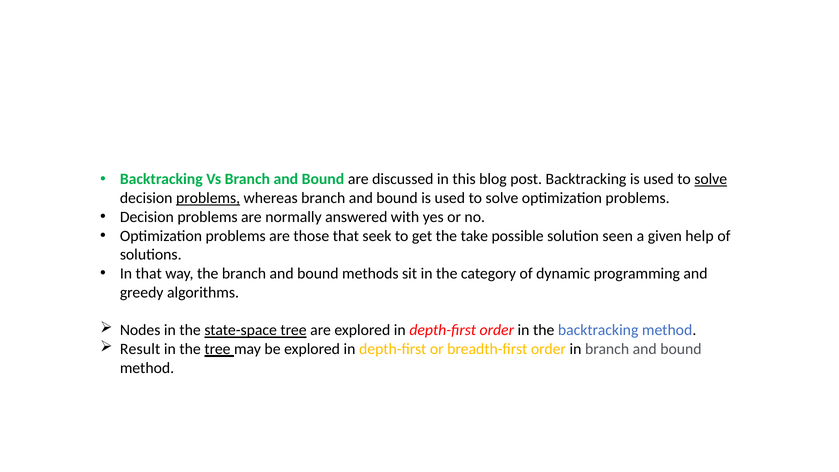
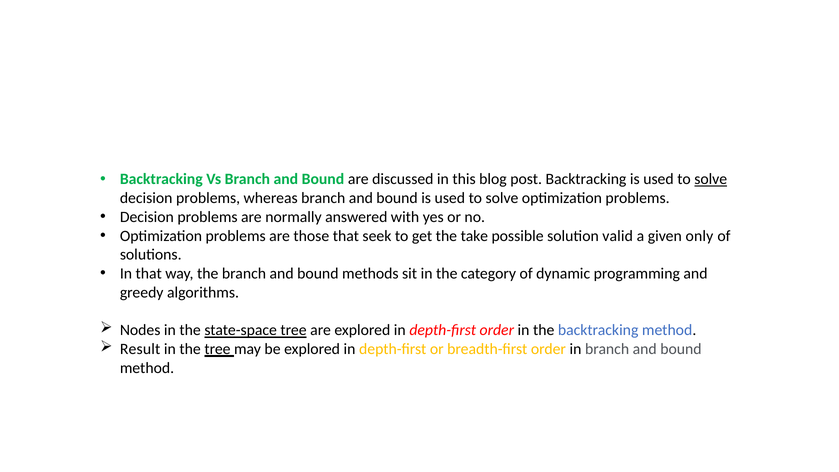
problems underline: present -> none (208, 198)
seen: seen -> valid (618, 236)
help: help -> only (699, 236)
